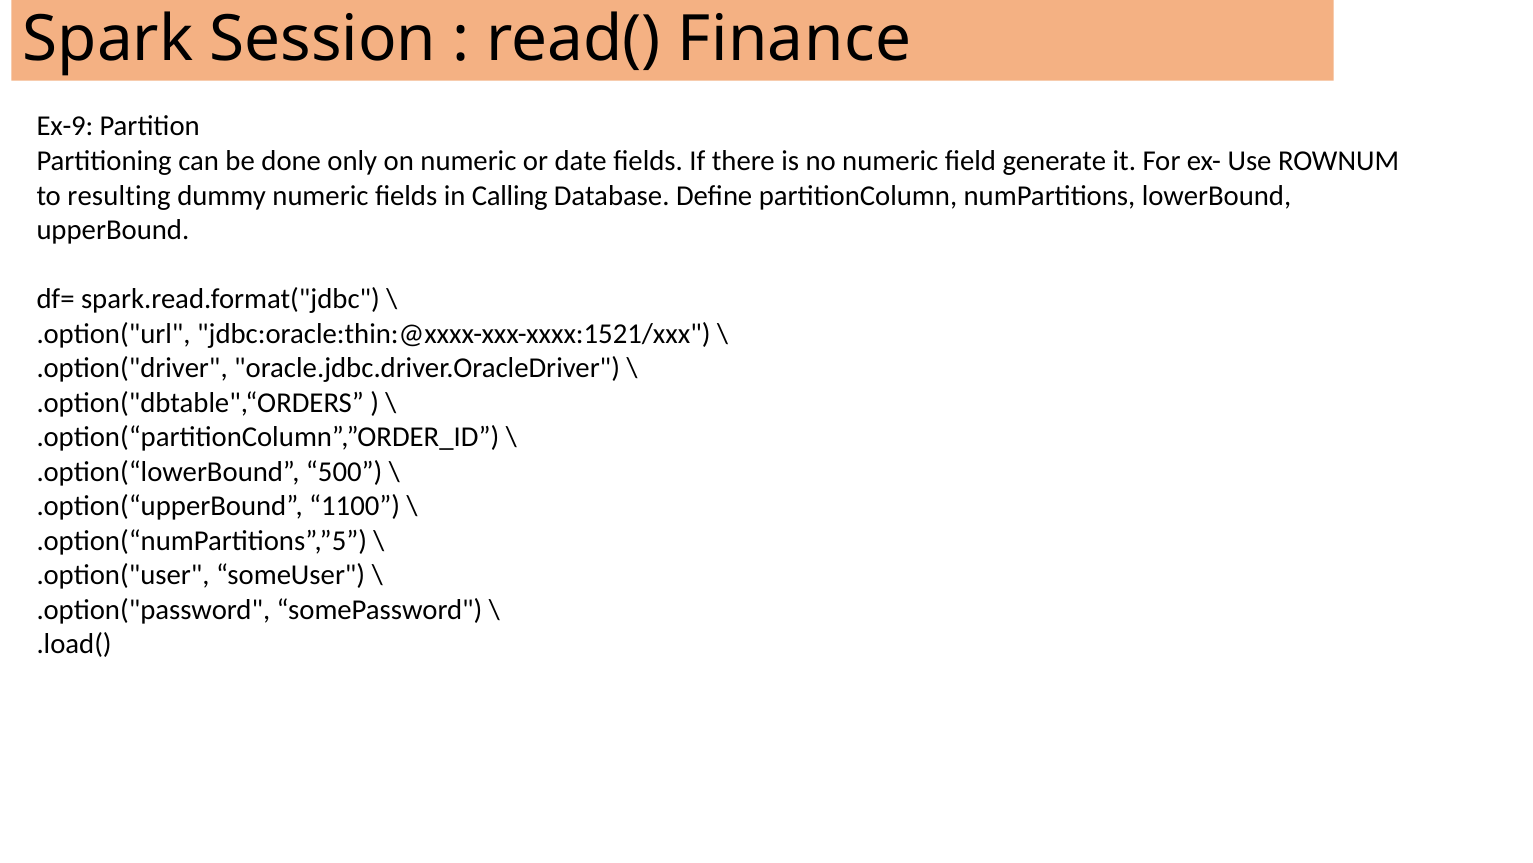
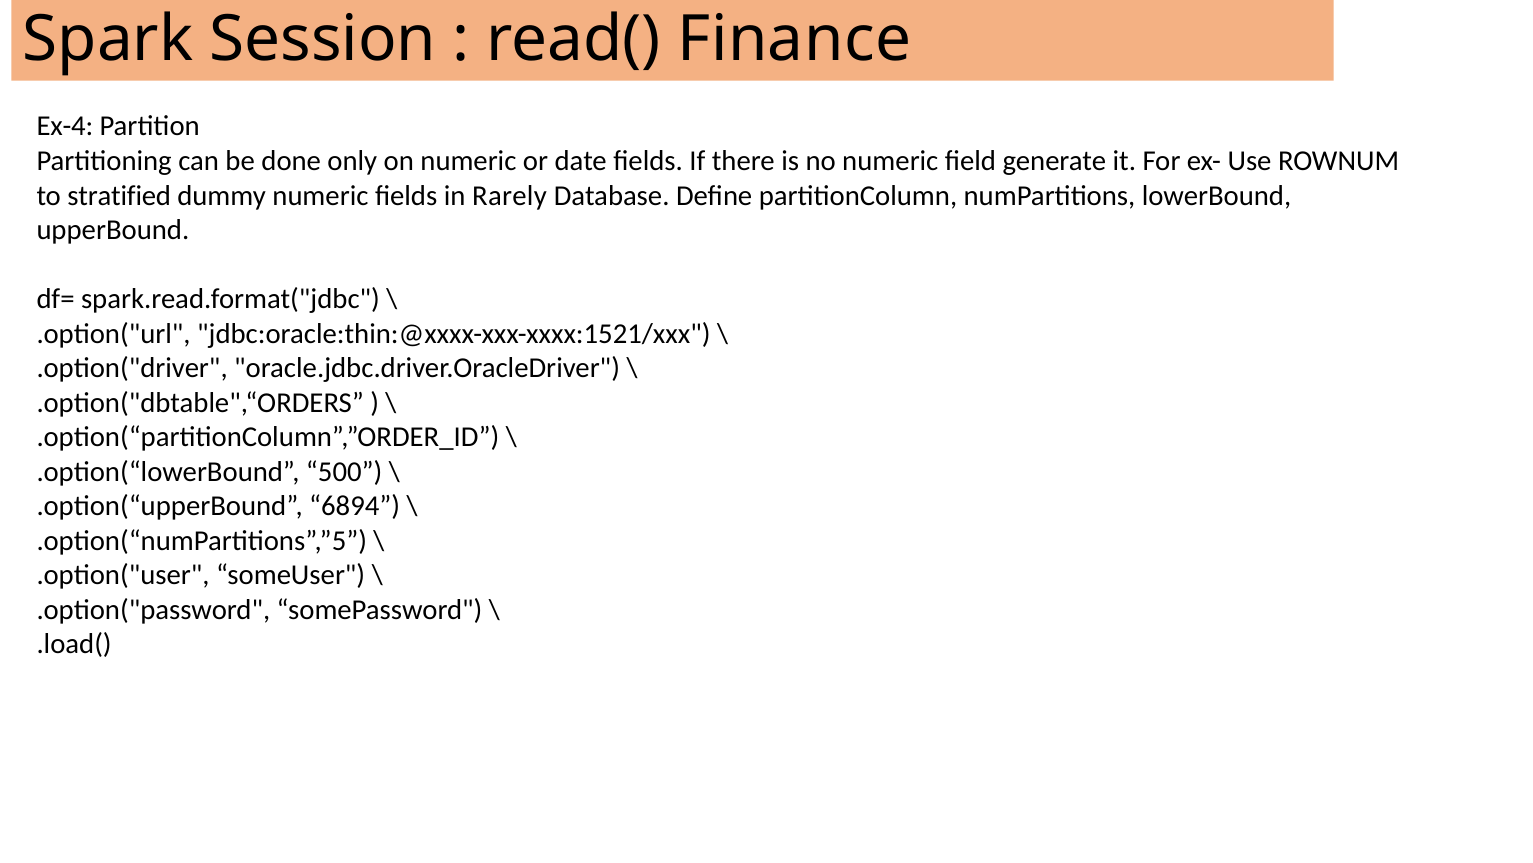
Ex-9: Ex-9 -> Ex-4 (65, 126)
resulting: resulting -> stratified (119, 195)
Calling: Calling -> Rarely (509, 195)
1100: 1100 -> 6894 (355, 506)
